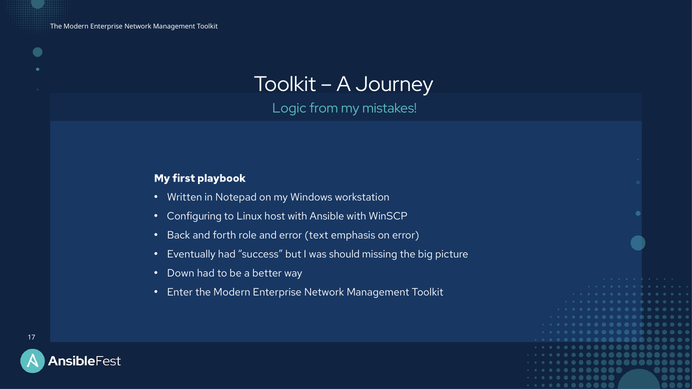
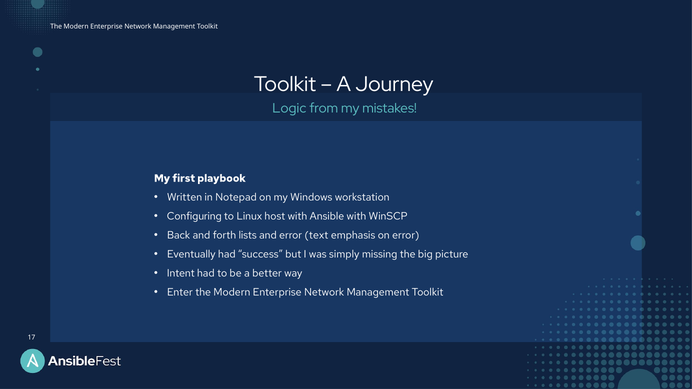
role: role -> lists (248, 236)
should: should -> simply (344, 255)
Down: Down -> Intent (181, 274)
